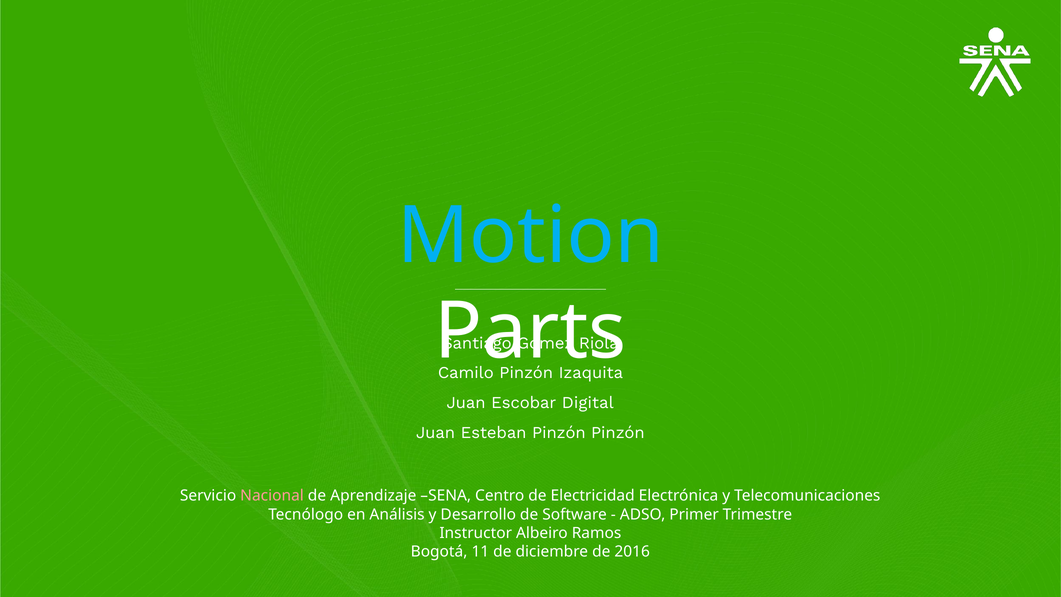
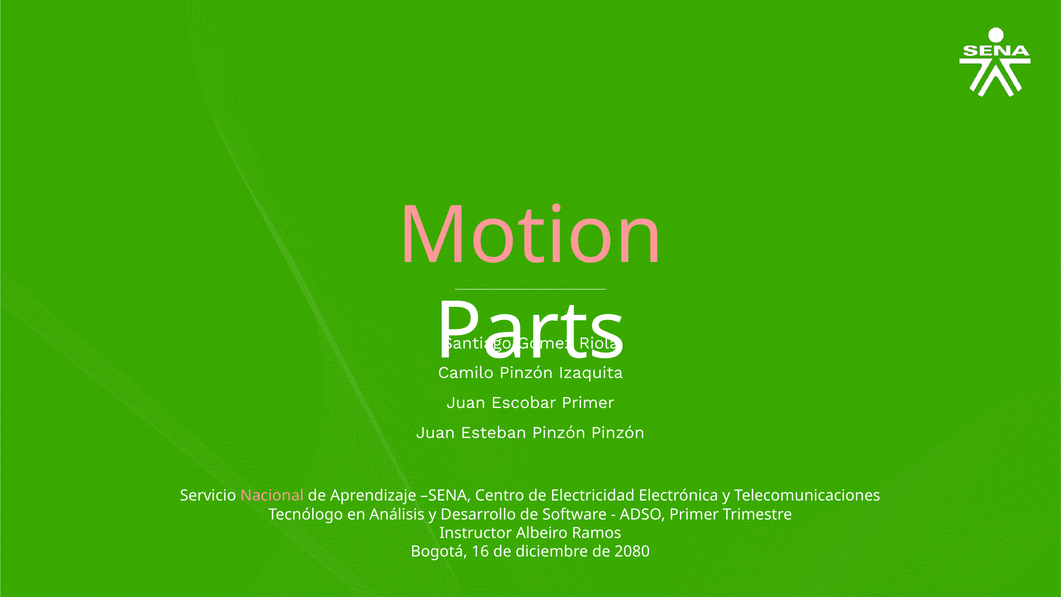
Motion colour: light blue -> pink (531, 236)
Escobar Digital: Digital -> Primer (588, 403)
11: 11 -> 16 (480, 551)
2016: 2016 -> 2080 (632, 551)
